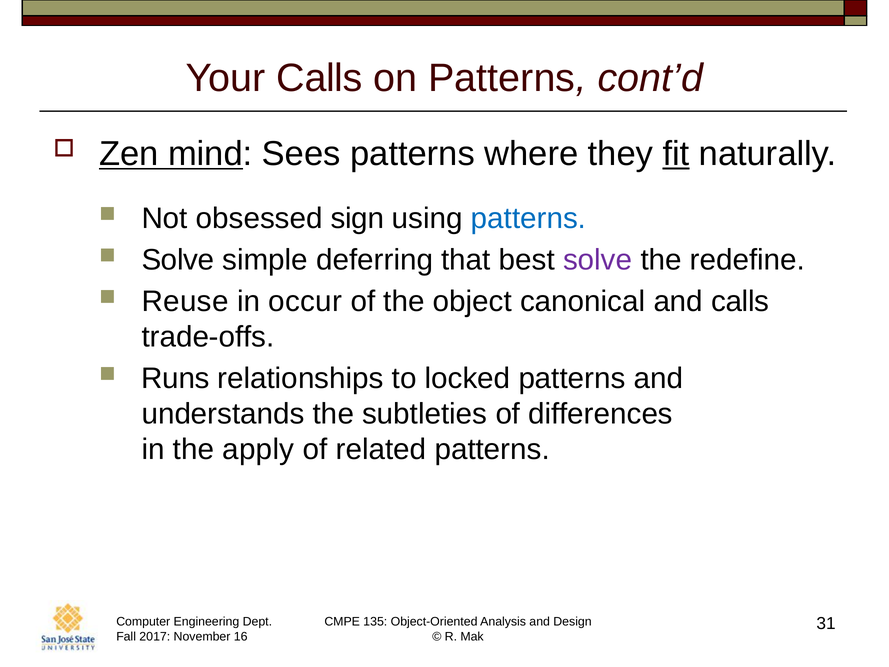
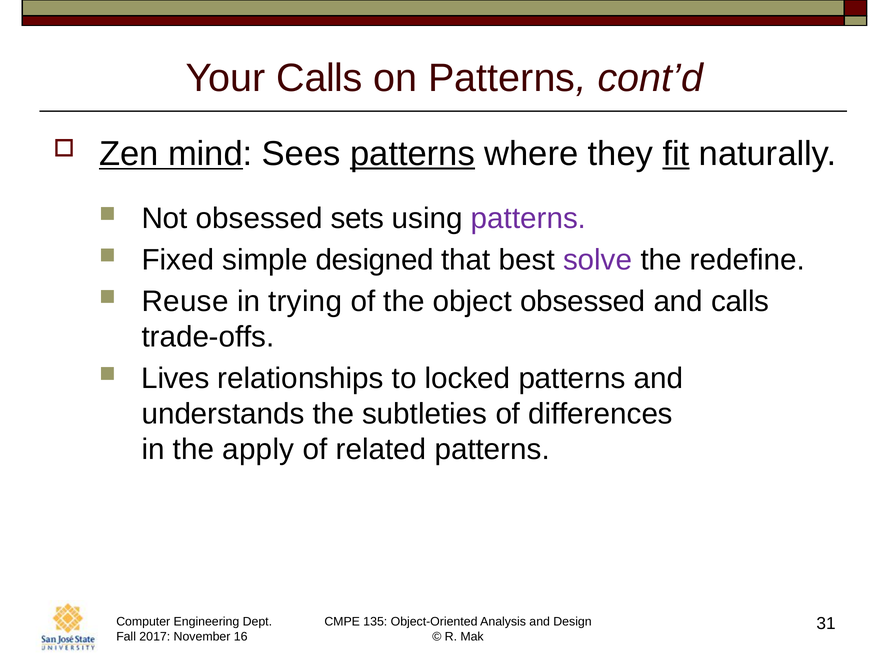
patterns underline: none -> present (412, 154)
sign: sign -> sets (357, 218)
patterns colour: blue -> purple (529, 218)
Solve: Solve -> Fixed (178, 260)
deferring: deferring -> designed (375, 260)
occur: occur -> trying (305, 301)
object canonical: canonical -> obsessed (583, 301)
Runs: Runs -> Lives (175, 378)
